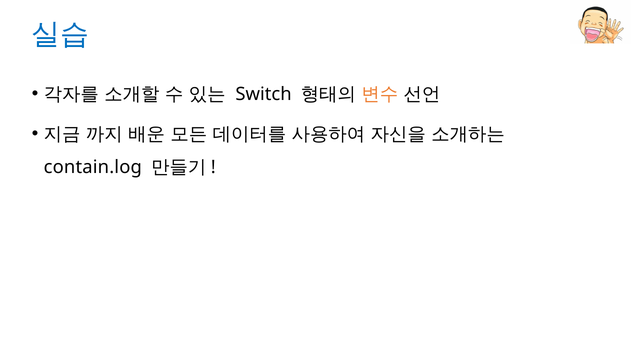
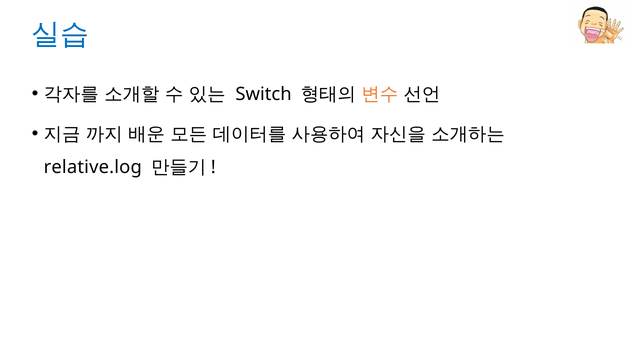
contain.log: contain.log -> relative.log (93, 167)
